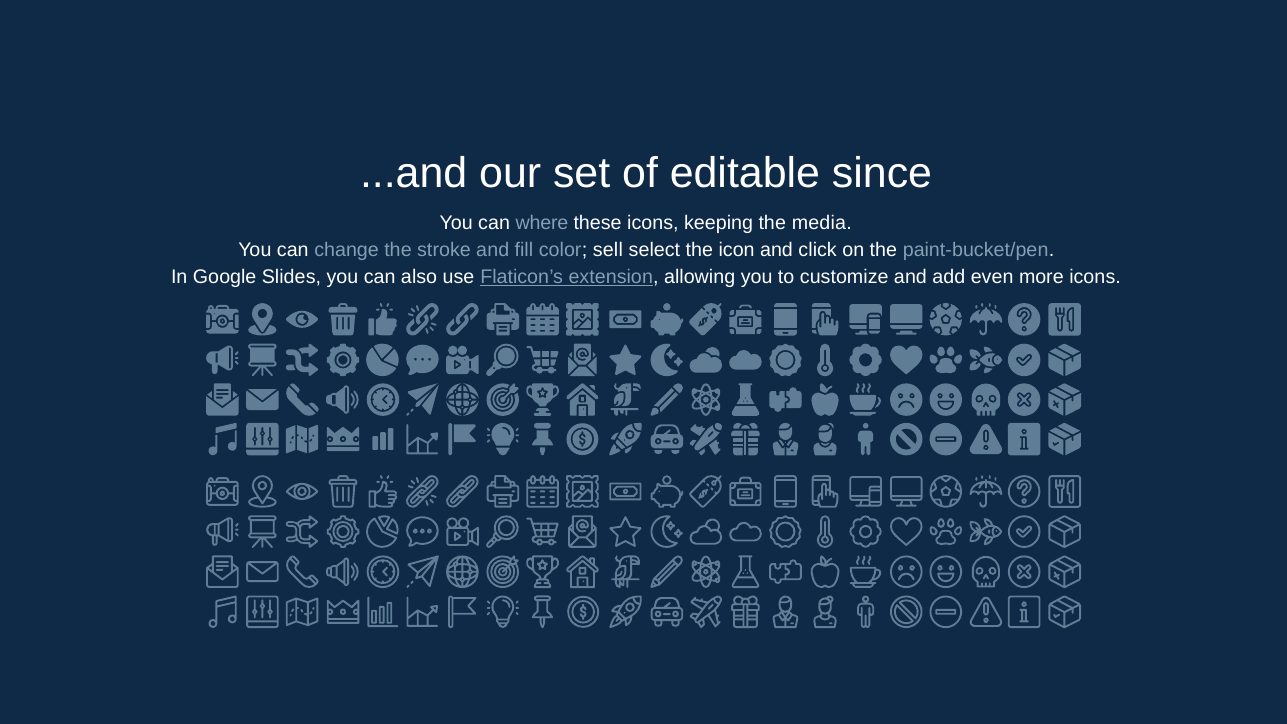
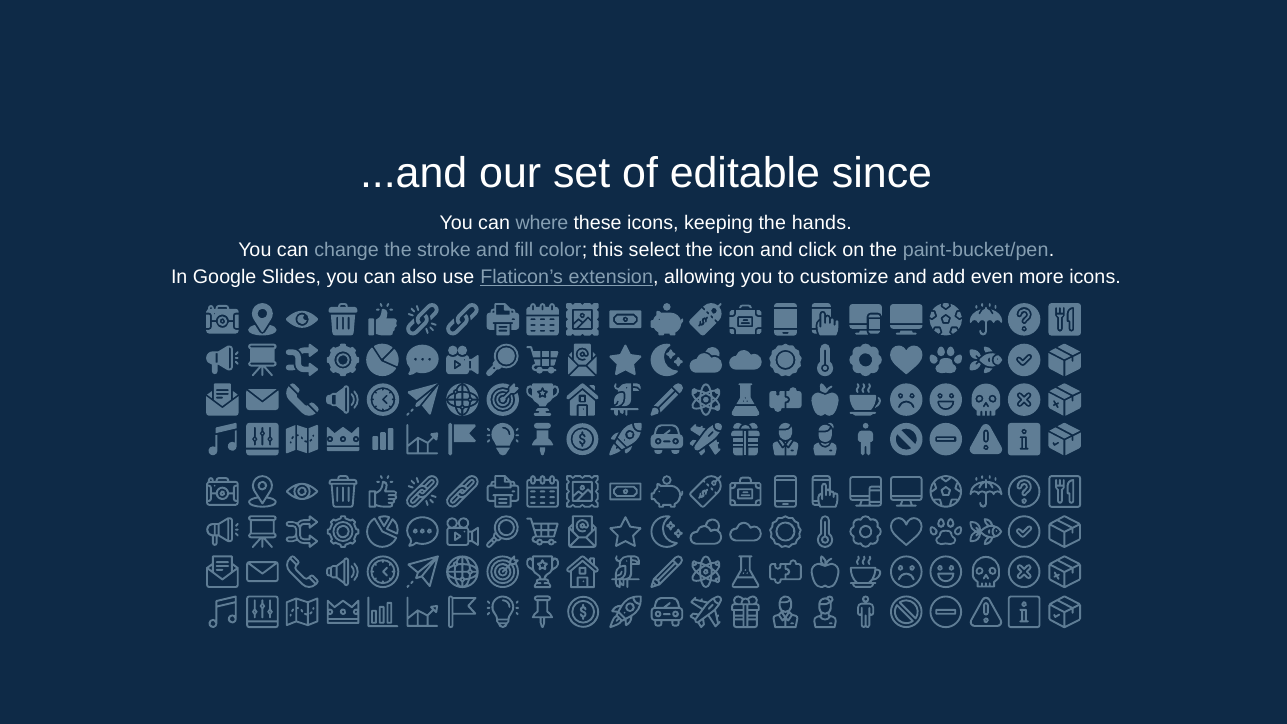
media: media -> hands (822, 223)
sell: sell -> this (608, 250)
